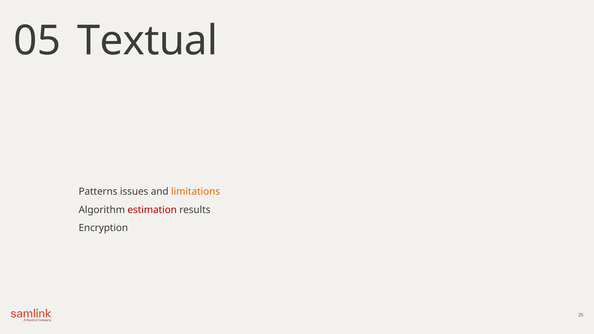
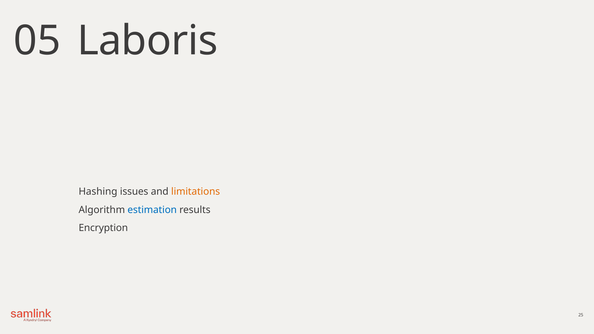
Textual: Textual -> Laboris (148, 41)
Patterns: Patterns -> Hashing (98, 192)
estimation colour: red -> blue (152, 210)
